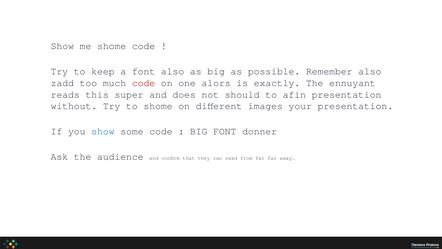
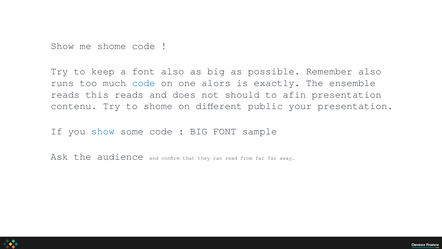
zadd: zadd -> runs (62, 83)
code colour: red -> blue (144, 83)
ennuyant: ennuyant -> ensemble (352, 83)
this super: super -> reads (129, 94)
without: without -> contenu (74, 106)
images: images -> public (265, 106)
donner: donner -> sample (260, 131)
